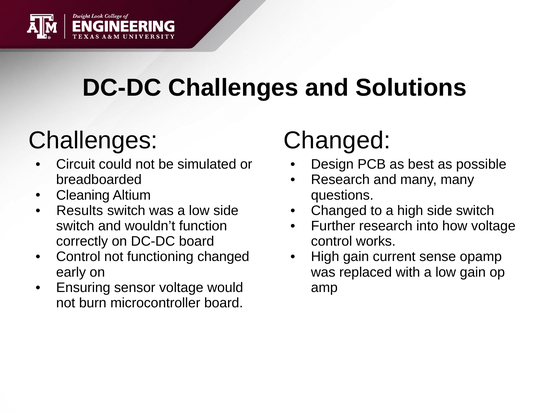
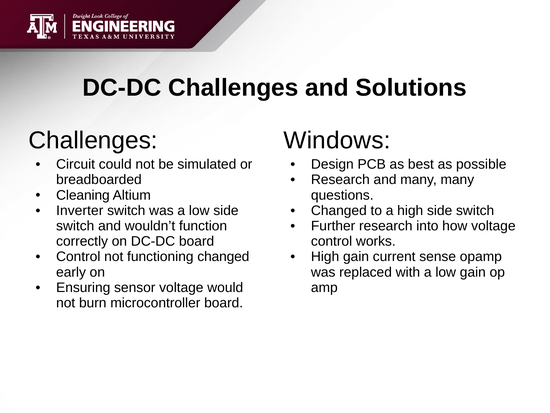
Changed: Changed -> Windows (337, 140)
Results: Results -> Inverter (80, 210)
